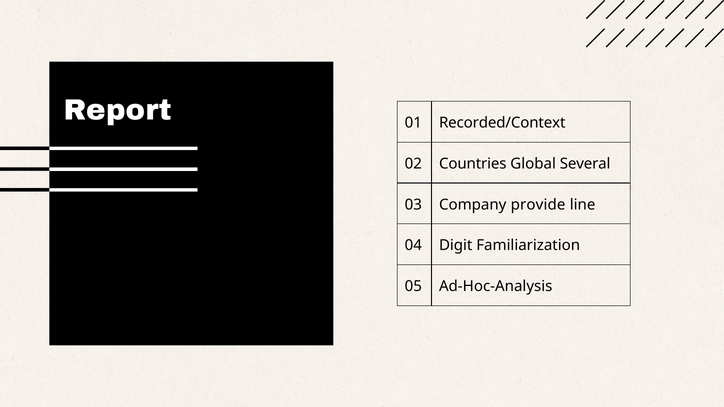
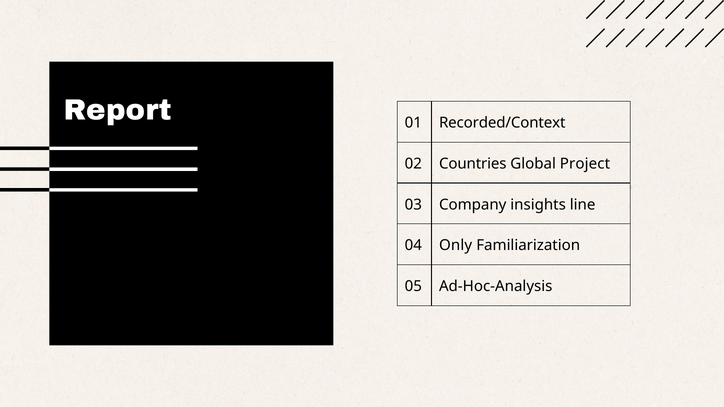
Several: Several -> Project (585, 164)
provide: provide -> insights (538, 205)
Digit: Digit -> Only (456, 246)
